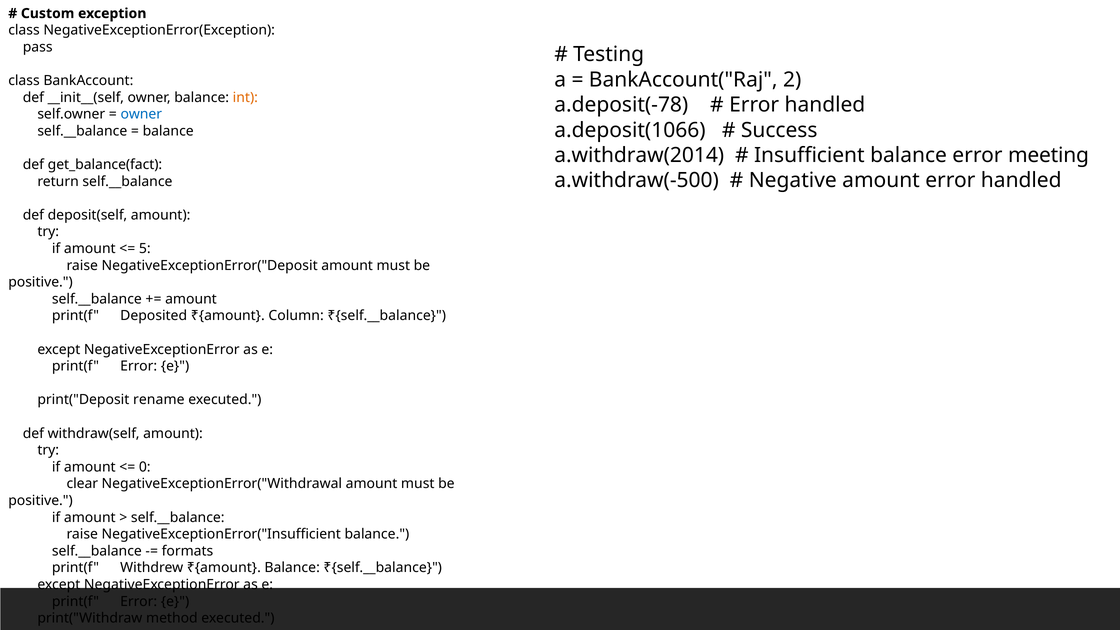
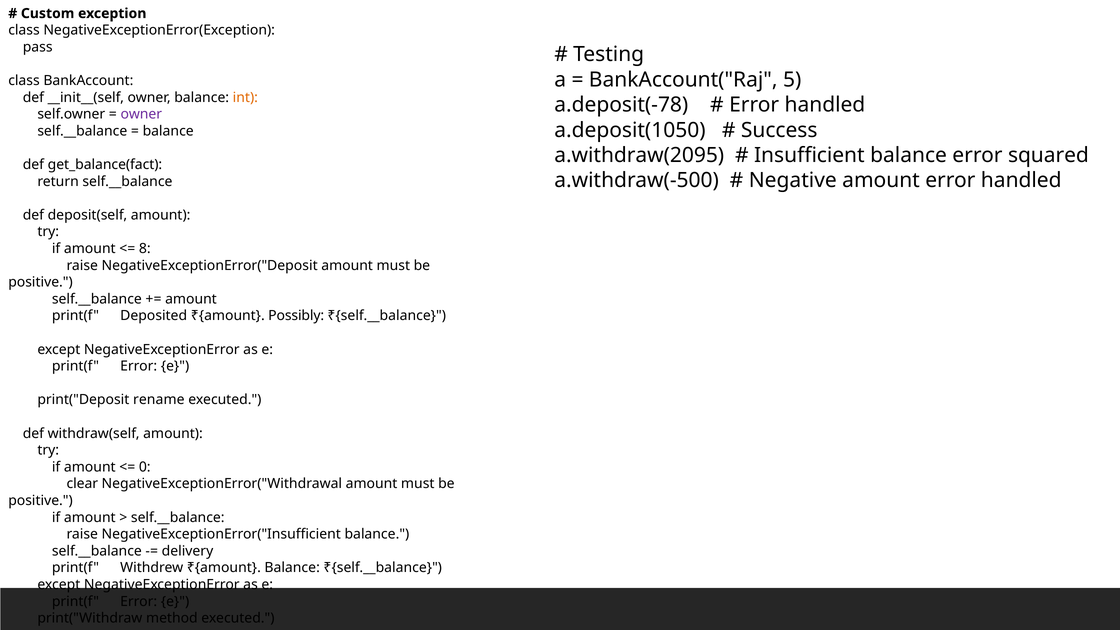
2: 2 -> 5 (792, 80)
owner colour: blue -> purple (141, 114)
a.deposit(1066: a.deposit(1066 -> a.deposit(1050 (630, 130)
a.withdraw(2014: a.withdraw(2014 -> a.withdraw(2095 (639, 155)
meeting: meeting -> squared (1048, 155)
5: 5 -> 8 (145, 249)
Column: Column -> Possibly (296, 316)
formats: formats -> delivery (187, 551)
